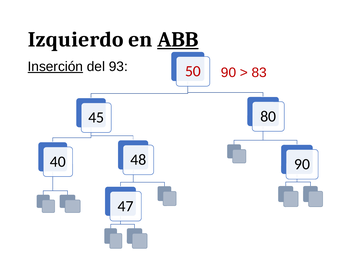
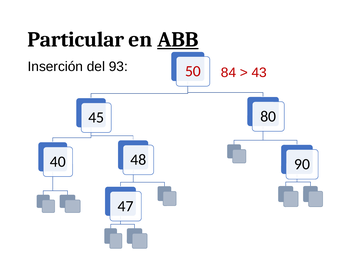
Izquierdo: Izquierdo -> Particular (76, 39)
Inserción underline: present -> none (55, 67)
93 90: 90 -> 84 (229, 72)
83: 83 -> 43 (259, 72)
